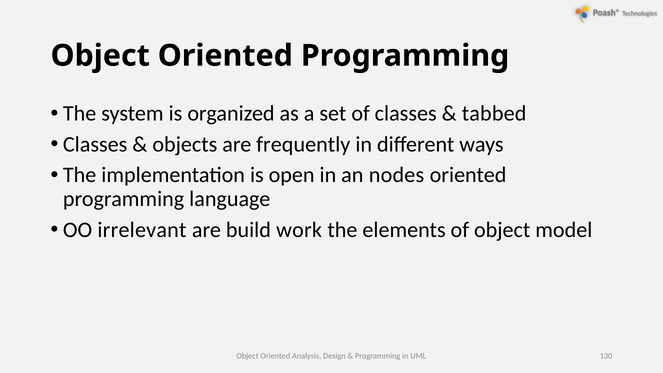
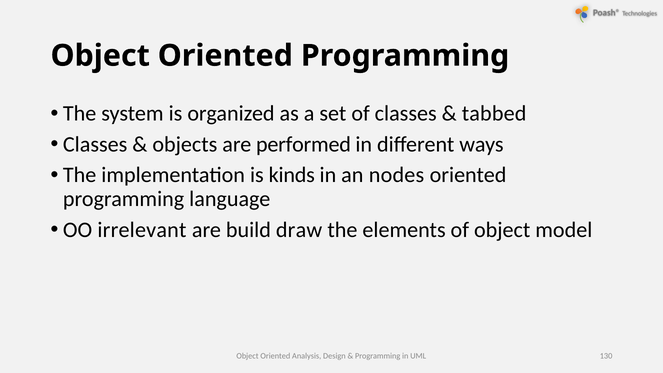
frequently: frequently -> performed (303, 144)
open: open -> kinds (292, 175)
work: work -> draw (299, 230)
